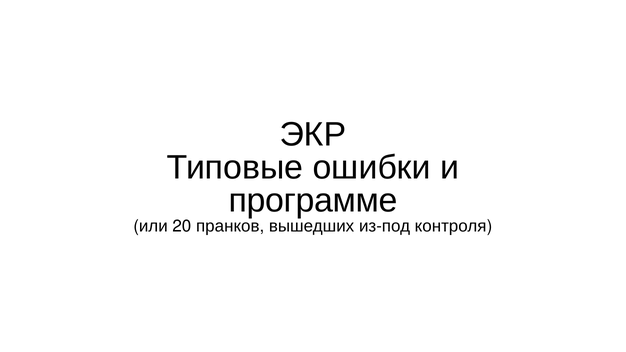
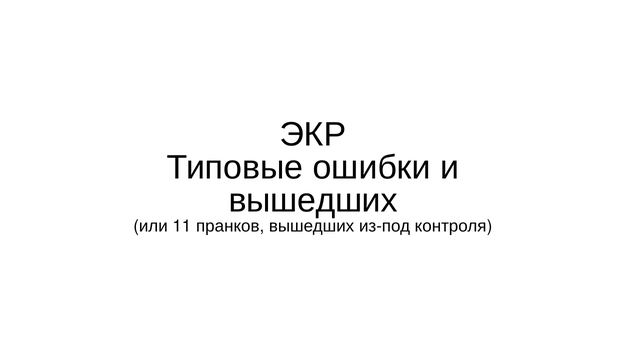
программе: программе -> вышедших (313, 201)
20: 20 -> 11 (182, 226)
